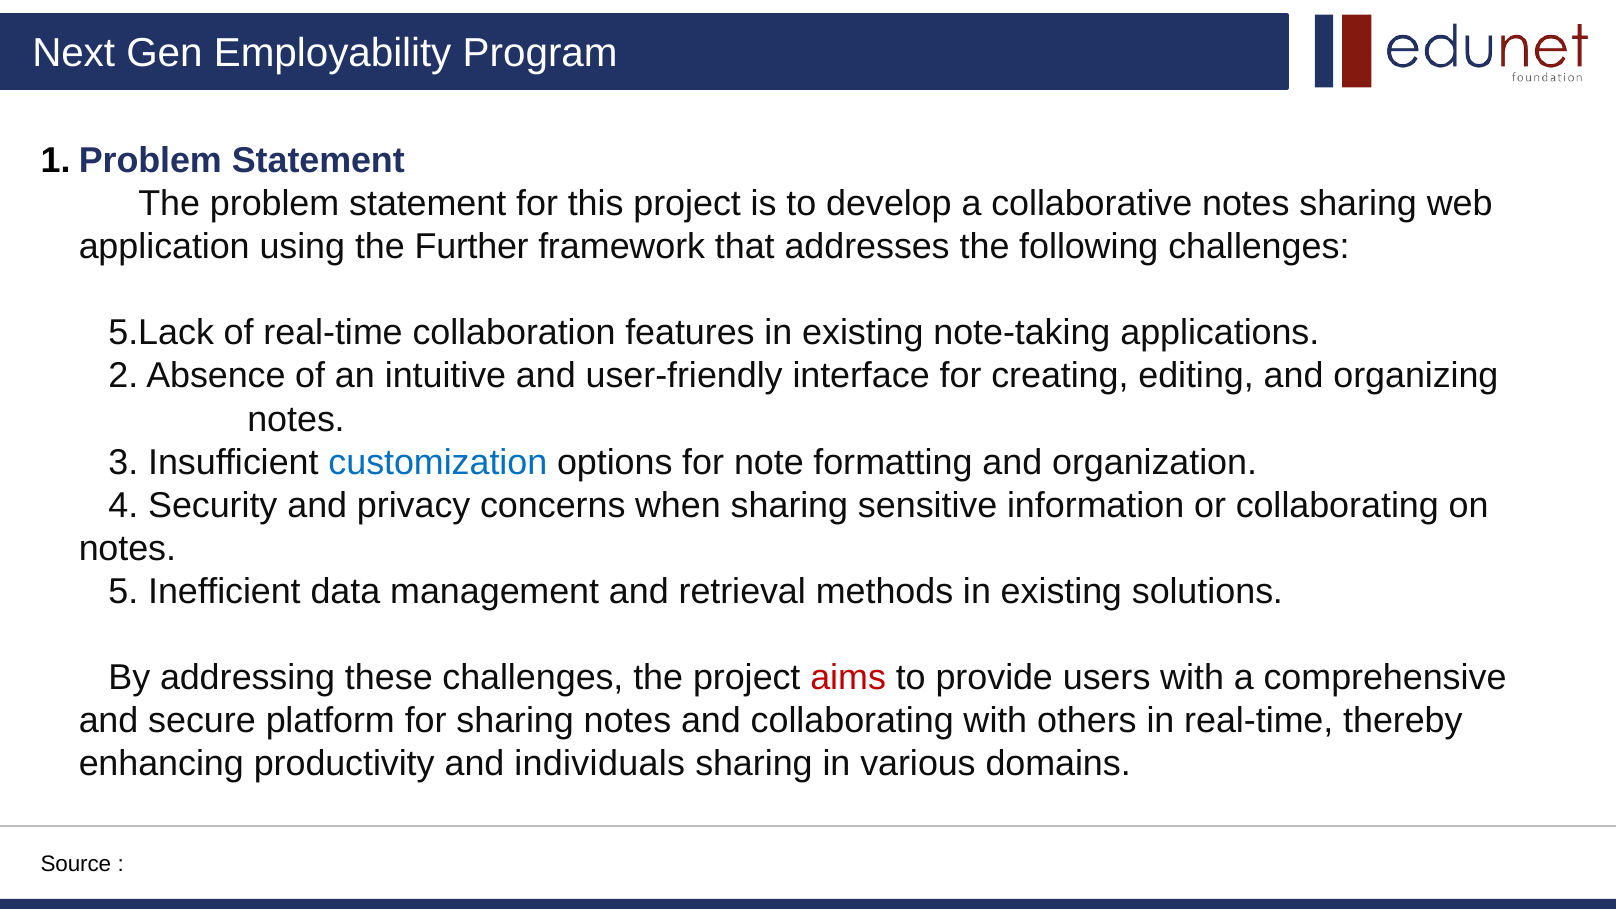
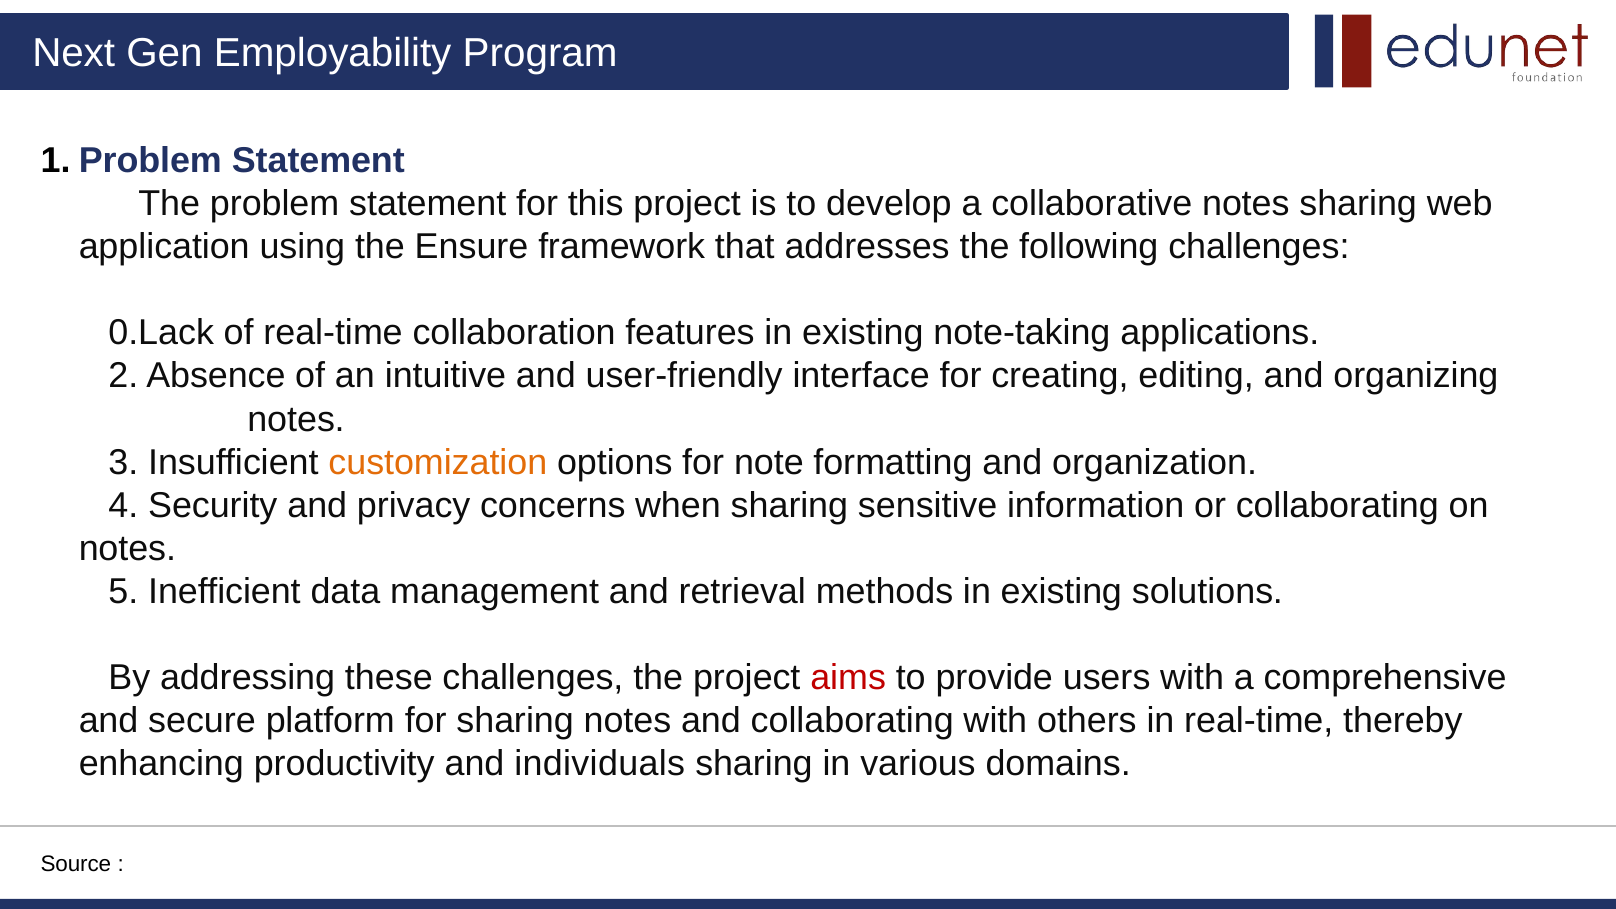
Further: Further -> Ensure (472, 247)
5.Lack: 5.Lack -> 0.Lack (161, 333)
customization colour: blue -> orange (438, 462)
